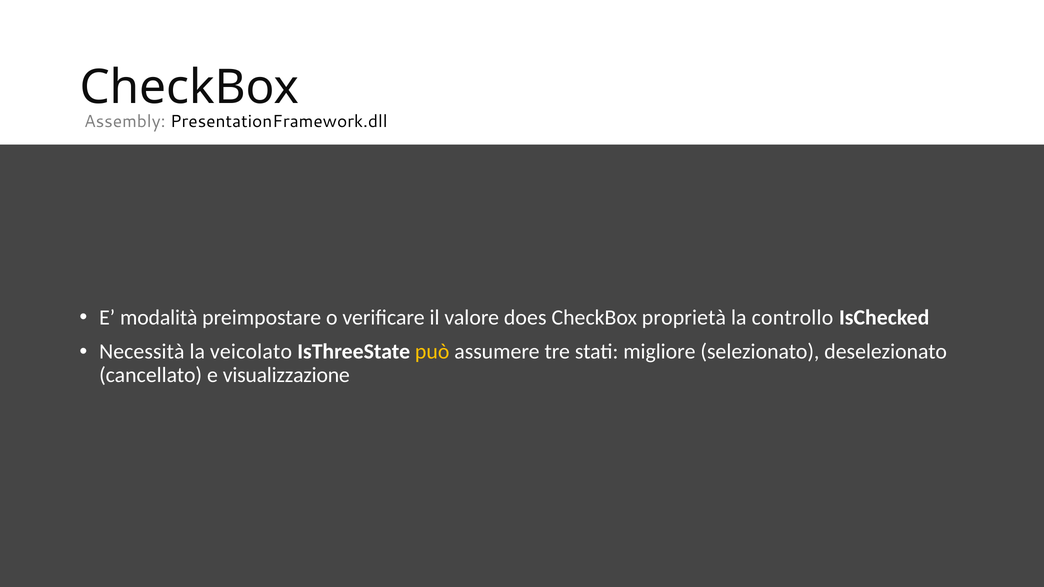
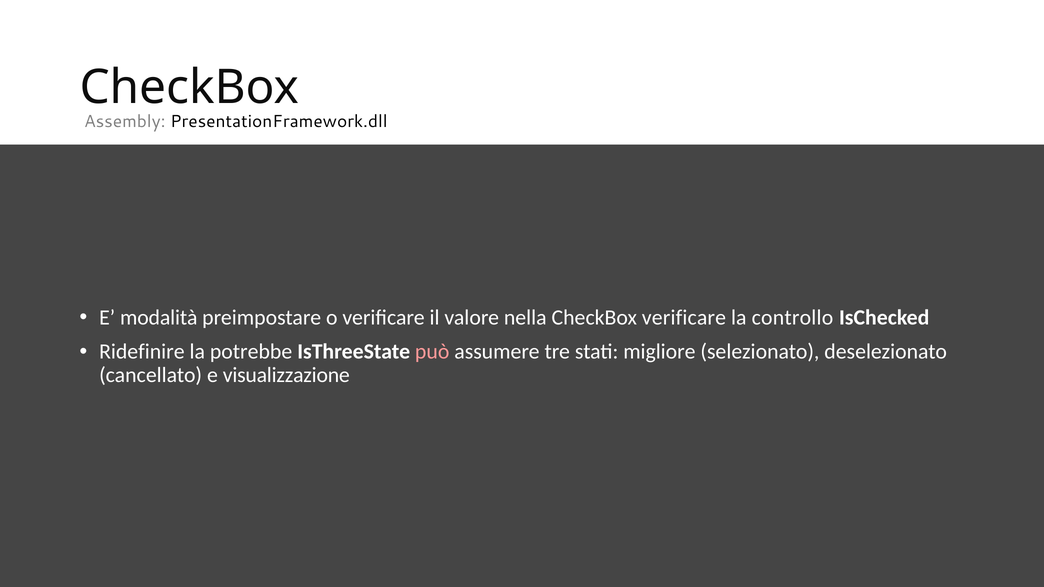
does: does -> nella (525, 318)
CheckBox proprietà: proprietà -> verificare (684, 318)
Necessità: Necessità -> Ridefinire (142, 352)
veicolato: veicolato -> potrebbe (251, 352)
può colour: yellow -> pink (432, 352)
